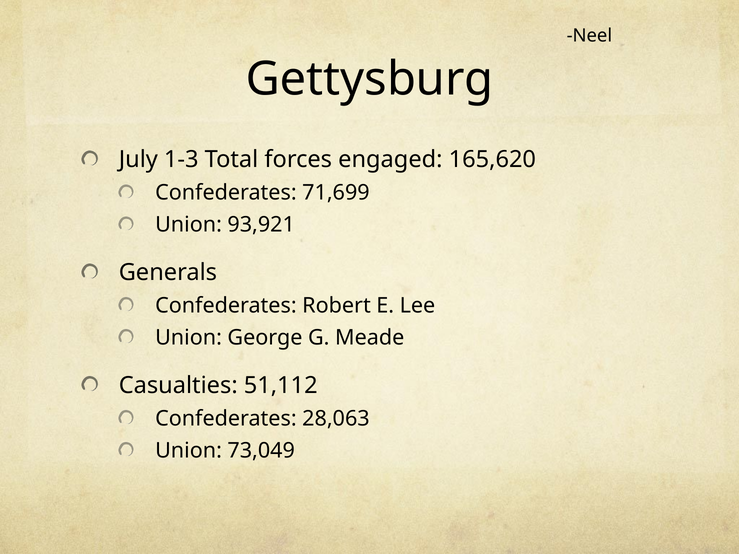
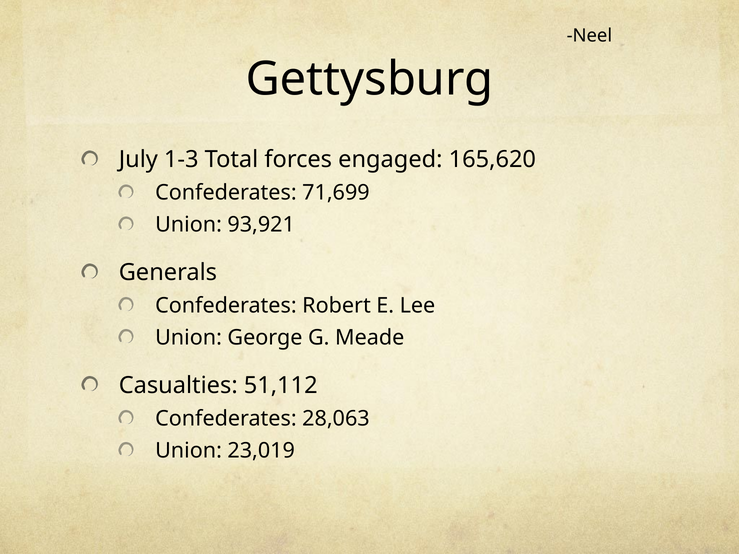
73,049: 73,049 -> 23,019 (261, 451)
